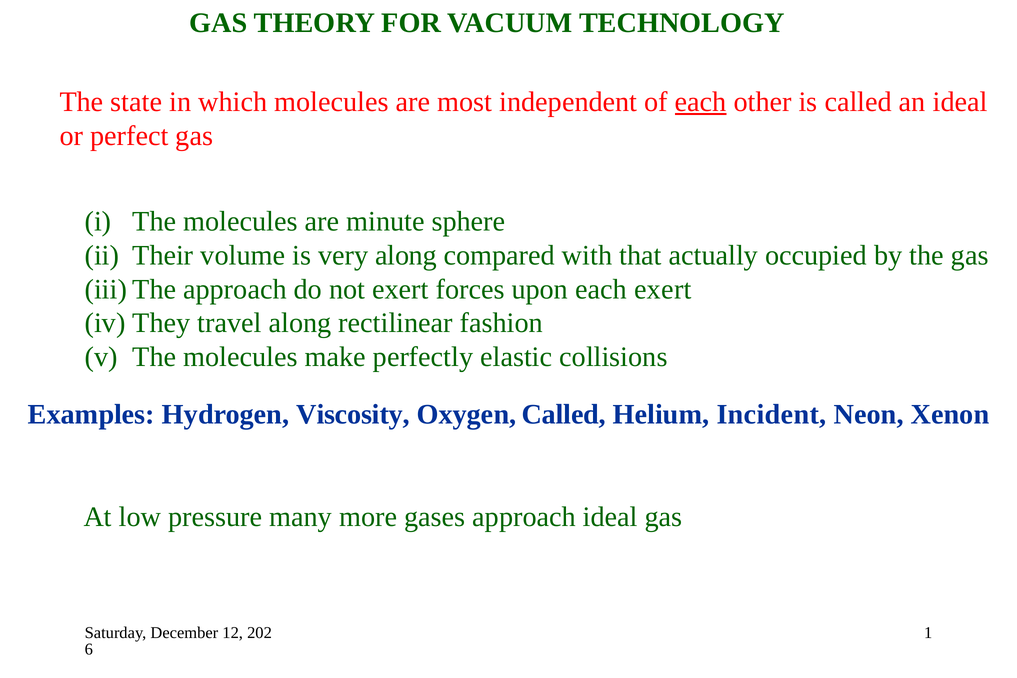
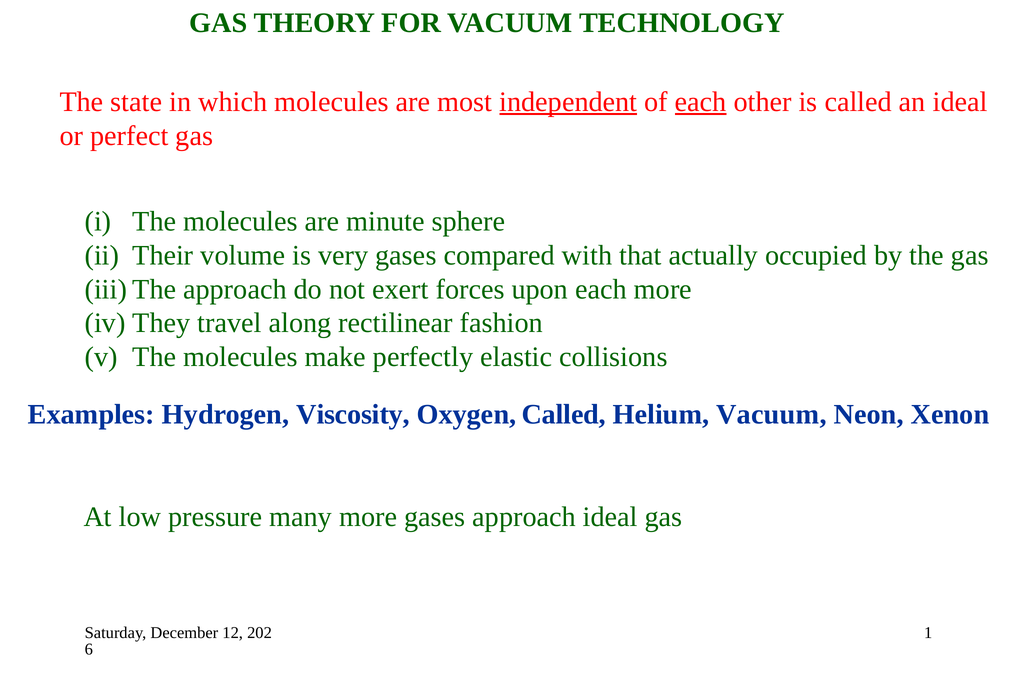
independent underline: none -> present (568, 102)
very along: along -> gases (406, 255)
each exert: exert -> more (663, 289)
Helium Incident: Incident -> Vacuum (771, 415)
